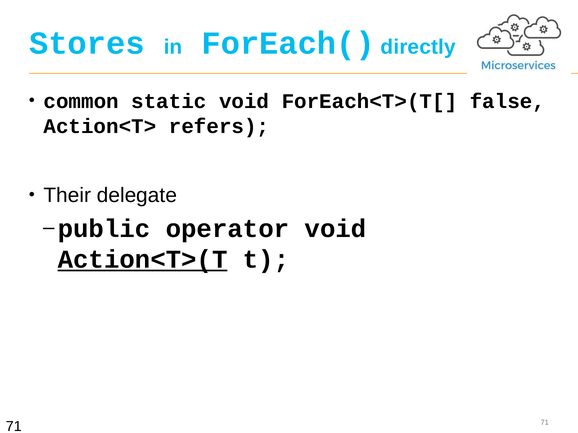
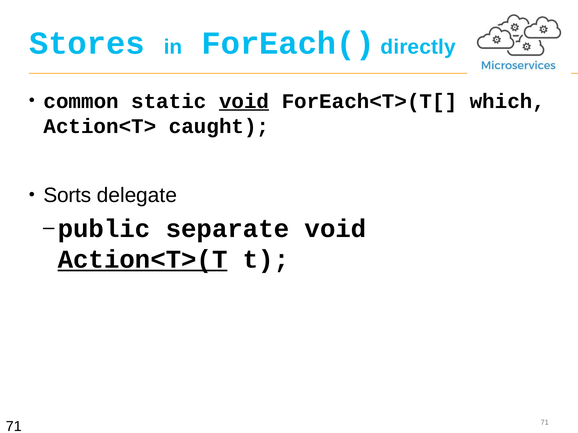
void underline: none -> present (244, 101)
false: false -> which (507, 101)
refers: refers -> caught (219, 126)
Their: Their -> Sorts (67, 196)
operator: operator -> separate (227, 229)
